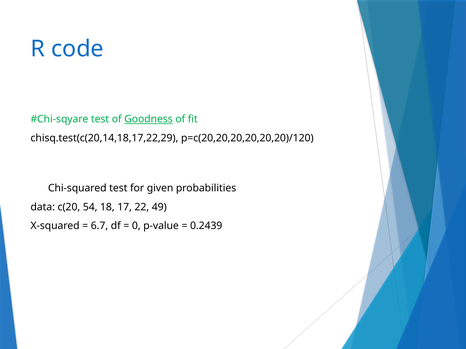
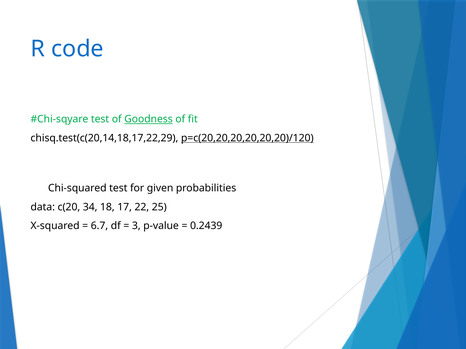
p=c(20,20,20,20,20,20)/120 underline: none -> present (247, 138)
54: 54 -> 34 (90, 207)
49: 49 -> 25 (159, 207)
0: 0 -> 3 (136, 226)
